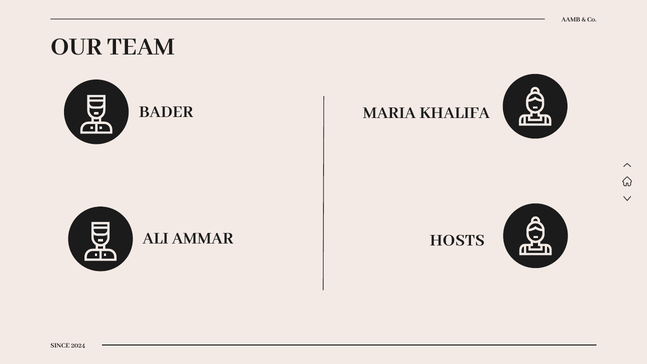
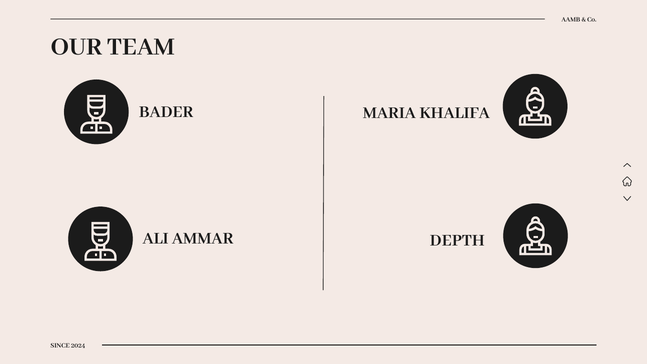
HOSTS: HOSTS -> DEPTH (457, 240)
